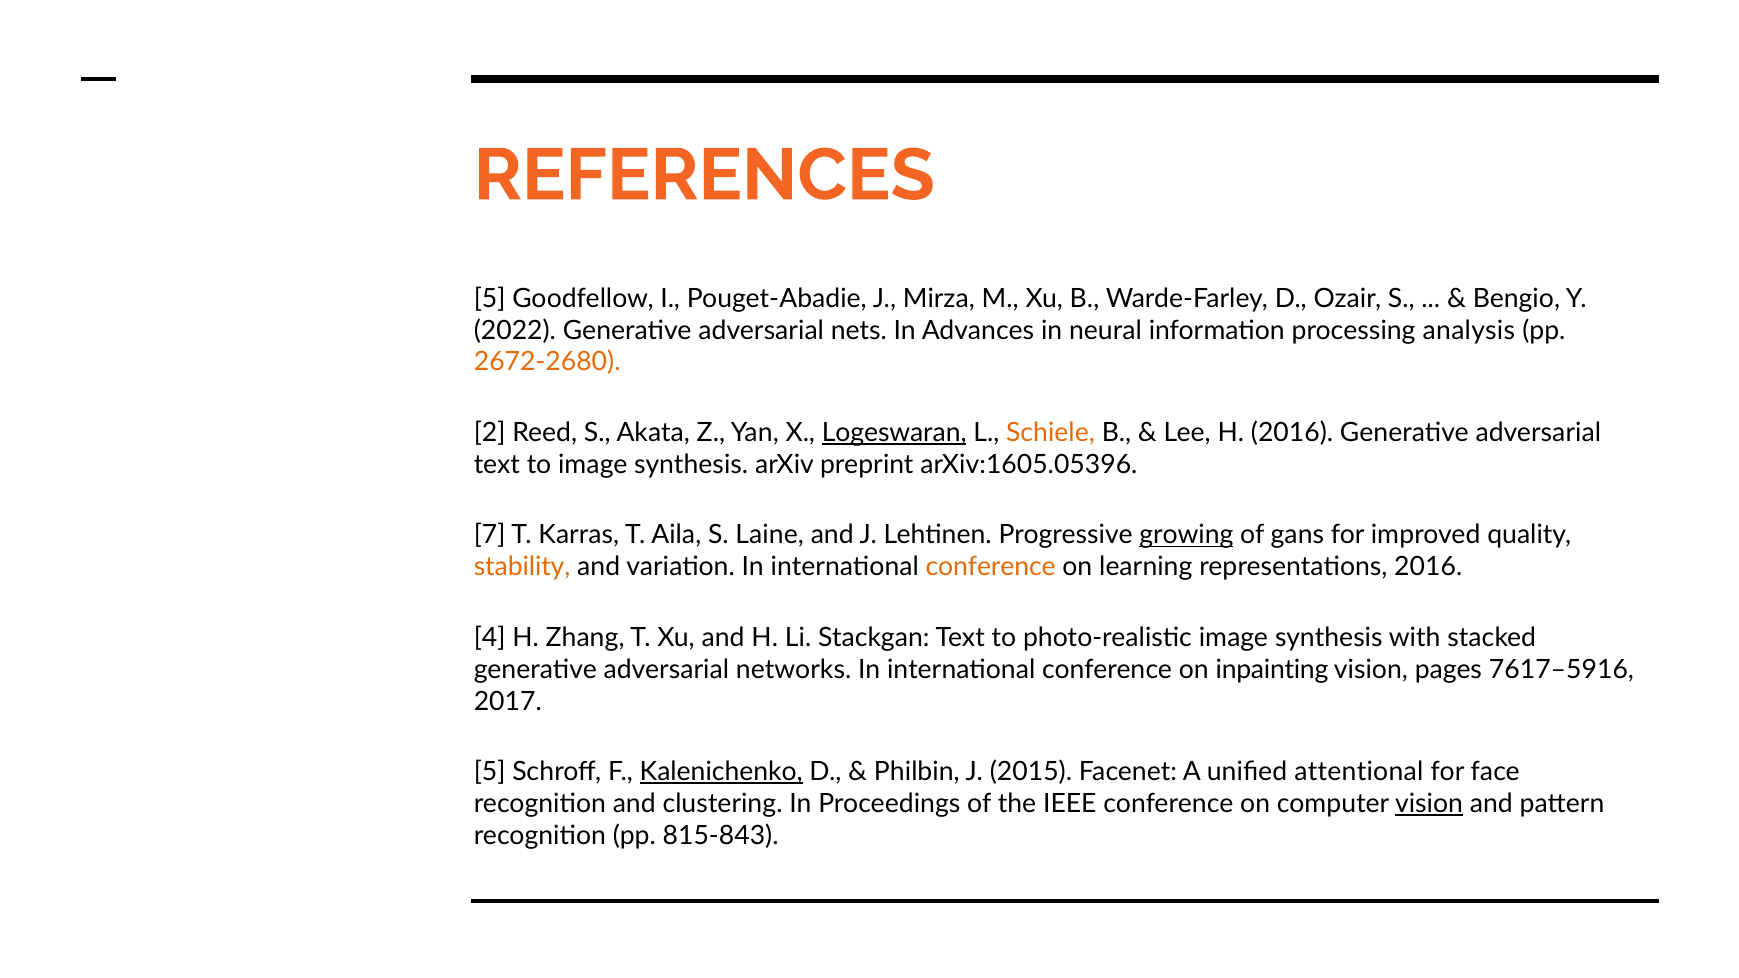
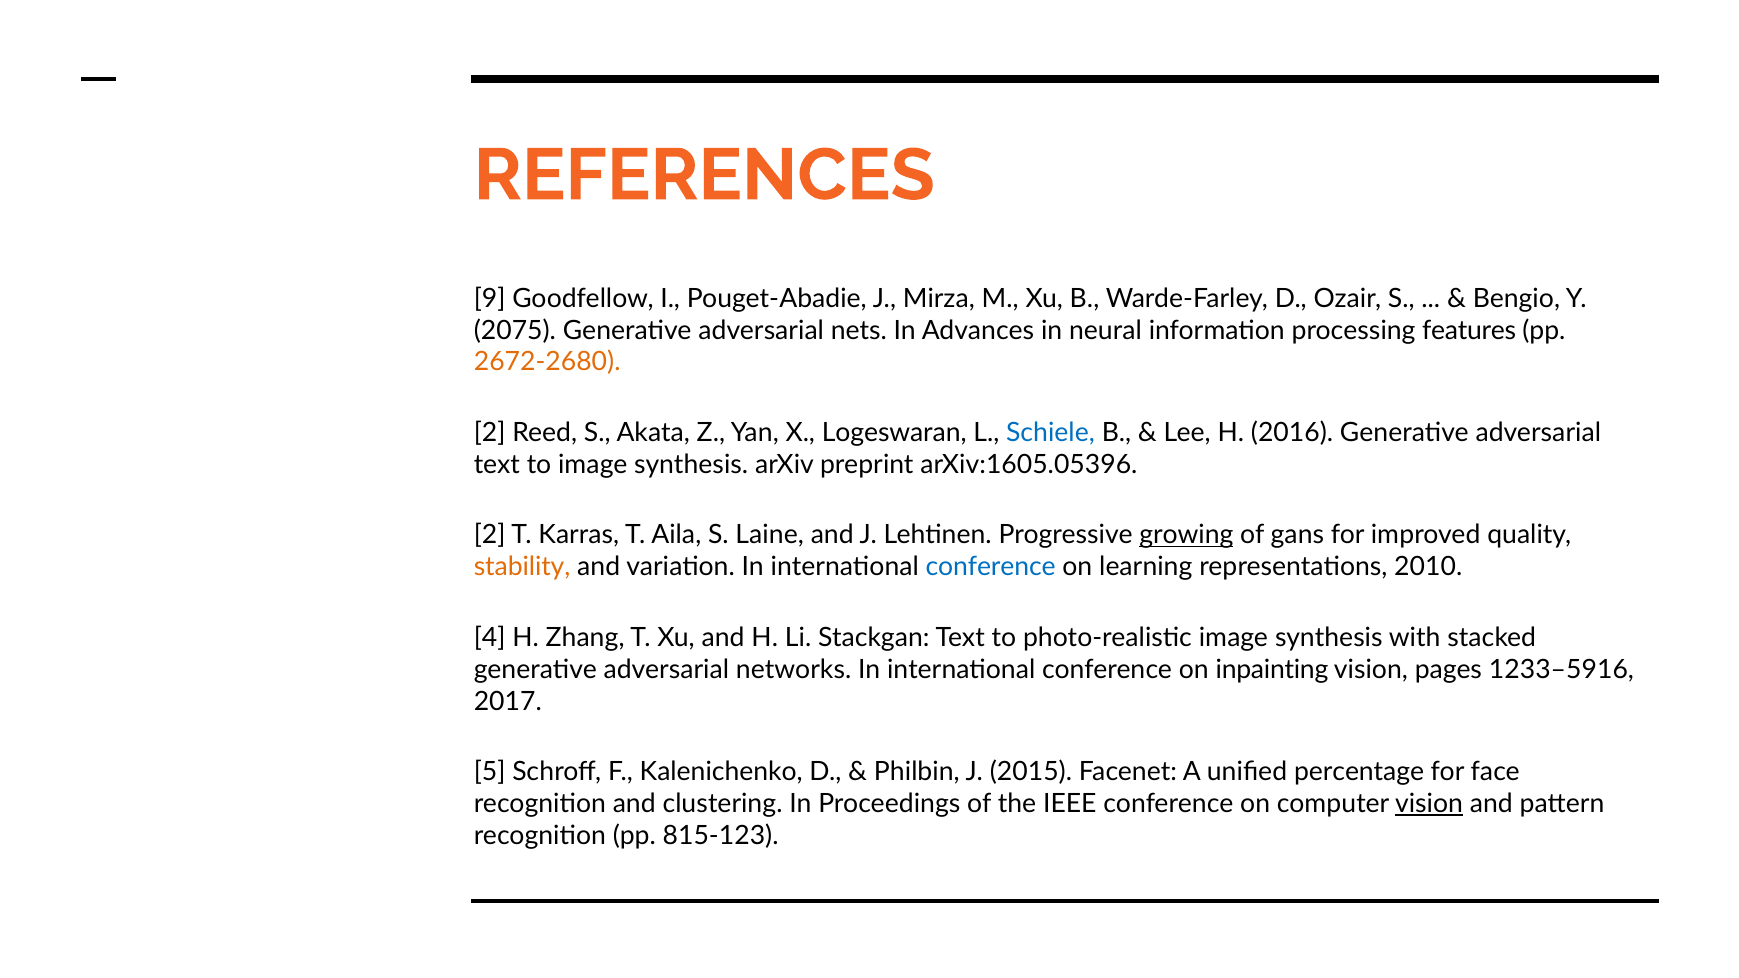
5: 5 -> 9 (490, 298)
2022: 2022 -> 2075 (515, 330)
analysis: analysis -> features (1469, 330)
Logeswaran underline: present -> none (894, 433)
Schiele colour: orange -> blue (1050, 433)
7: 7 -> 2 (490, 535)
conference colour: orange -> blue (991, 567)
representations 2016: 2016 -> 2010 (1428, 567)
7617–5916: 7617–5916 -> 1233–5916 (1561, 670)
Kalenichenko underline: present -> none (721, 772)
attentional: attentional -> percentage (1359, 772)
815-843: 815-843 -> 815-123 (721, 836)
